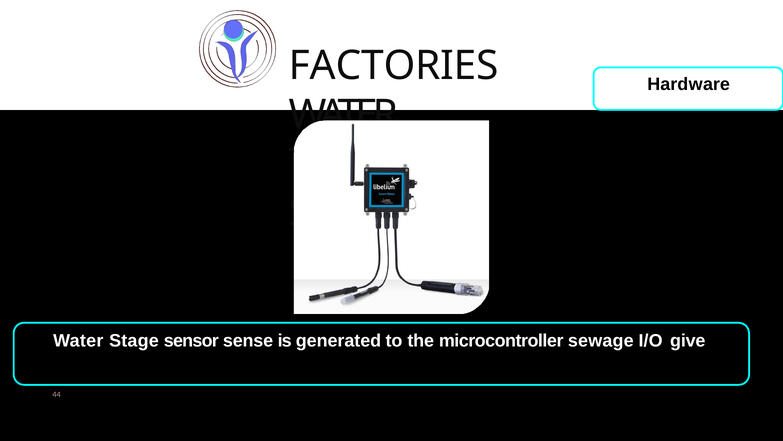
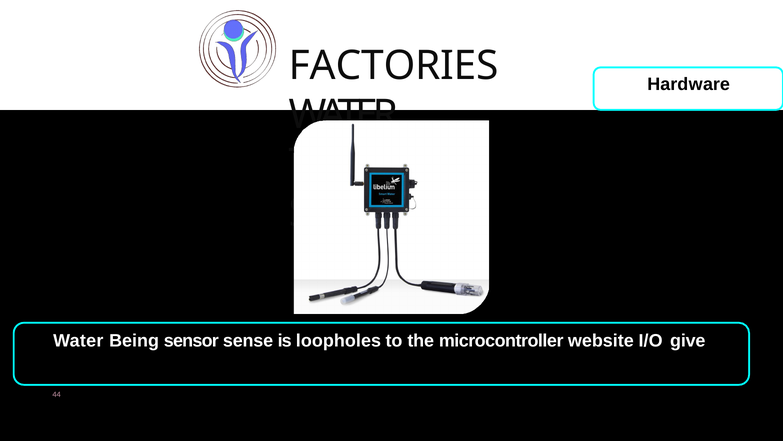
Stage: Stage -> Being (134, 341)
generated: generated -> loopholes (338, 341)
sewage: sewage -> website (601, 341)
